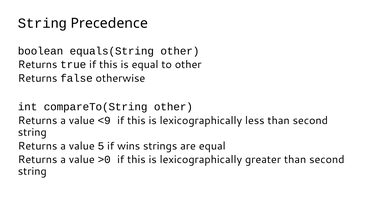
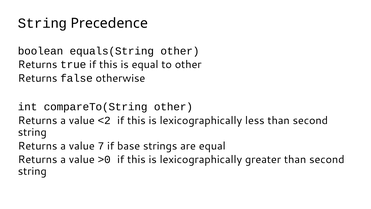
<9: <9 -> <2 (104, 120)
5: 5 -> 7 (101, 146)
wins: wins -> base (129, 146)
